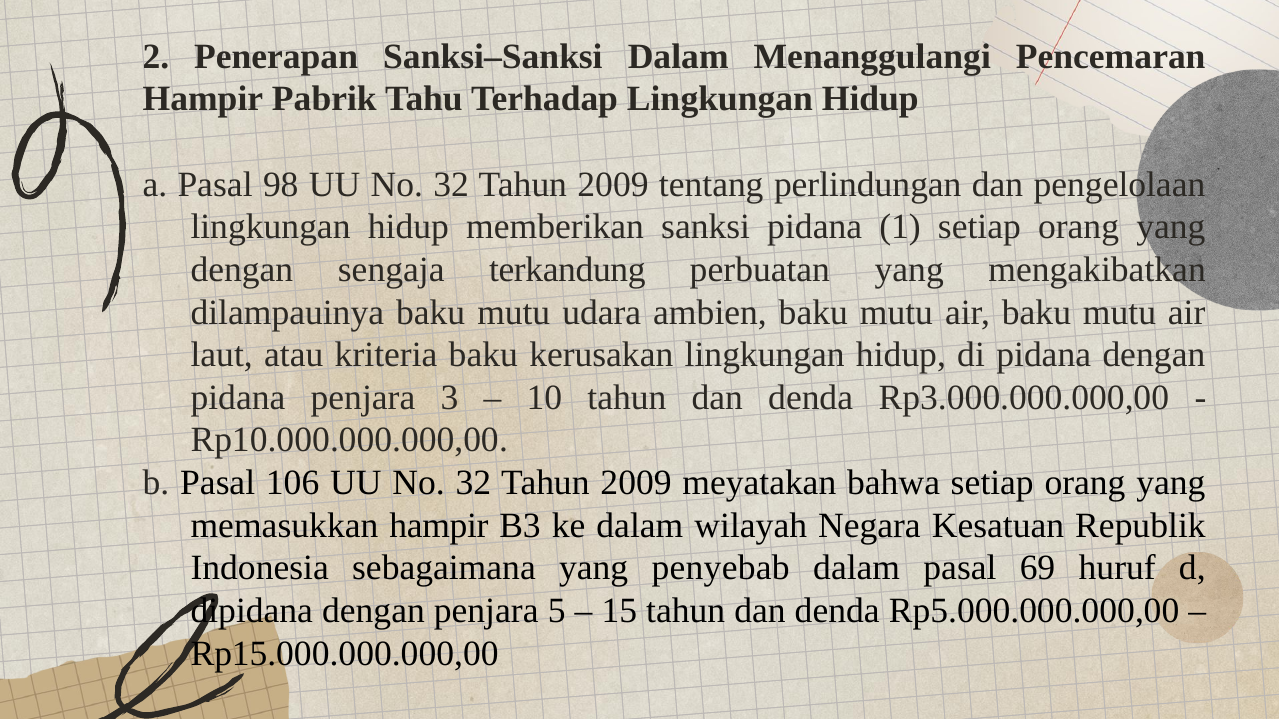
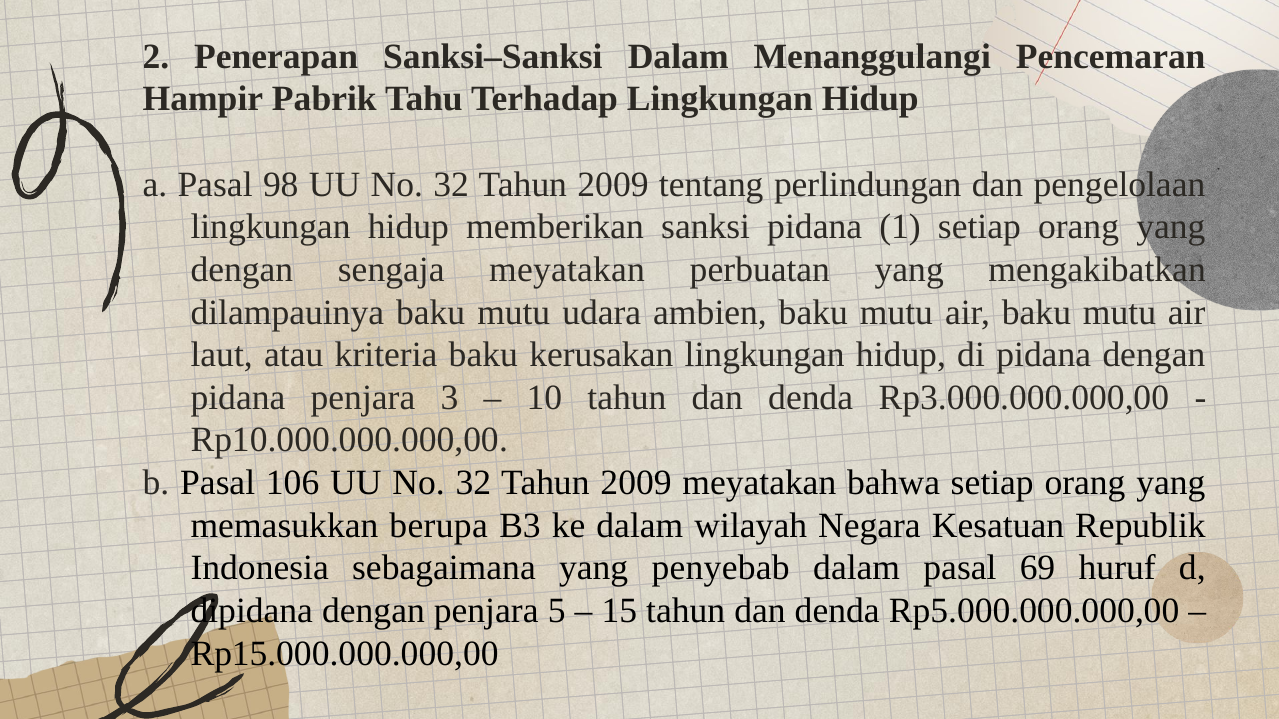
sengaja terkandung: terkandung -> meyatakan (567, 270)
memasukkan hampir: hampir -> berupa (439, 526)
